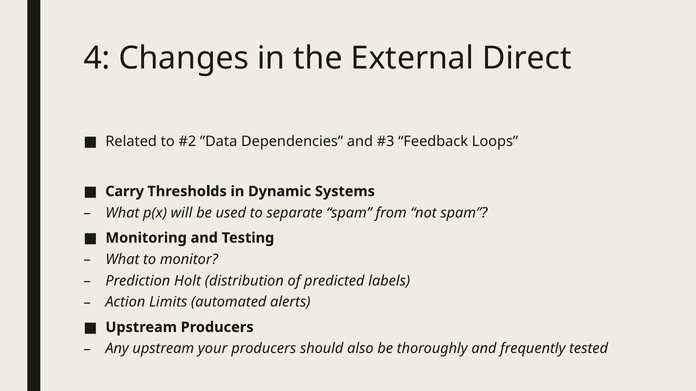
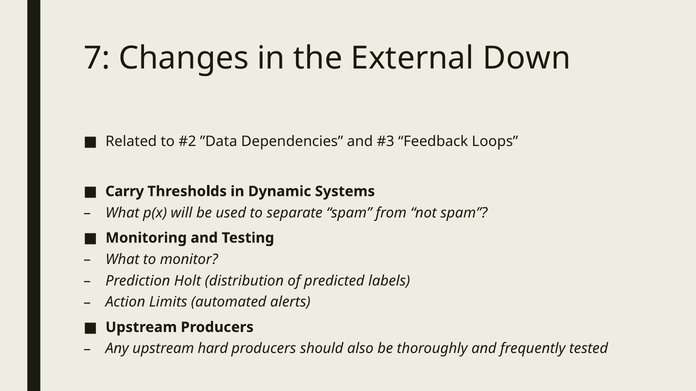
4: 4 -> 7 (97, 58)
Direct: Direct -> Down (527, 58)
your: your -> hard (213, 349)
